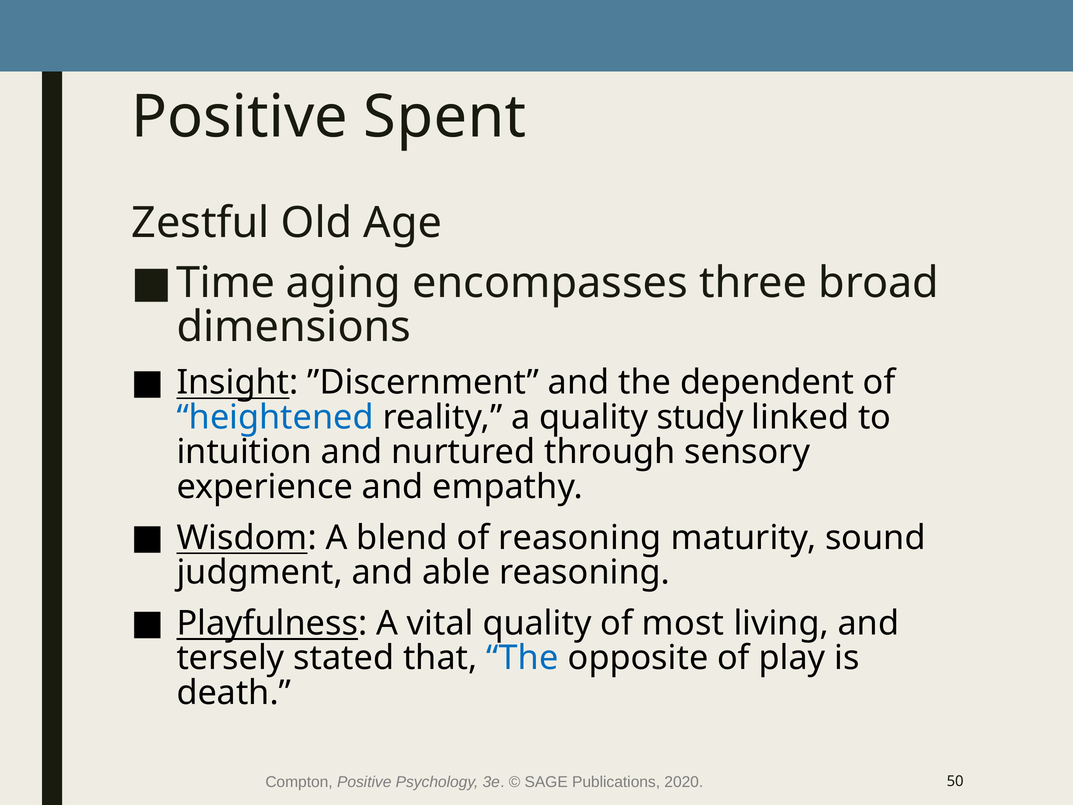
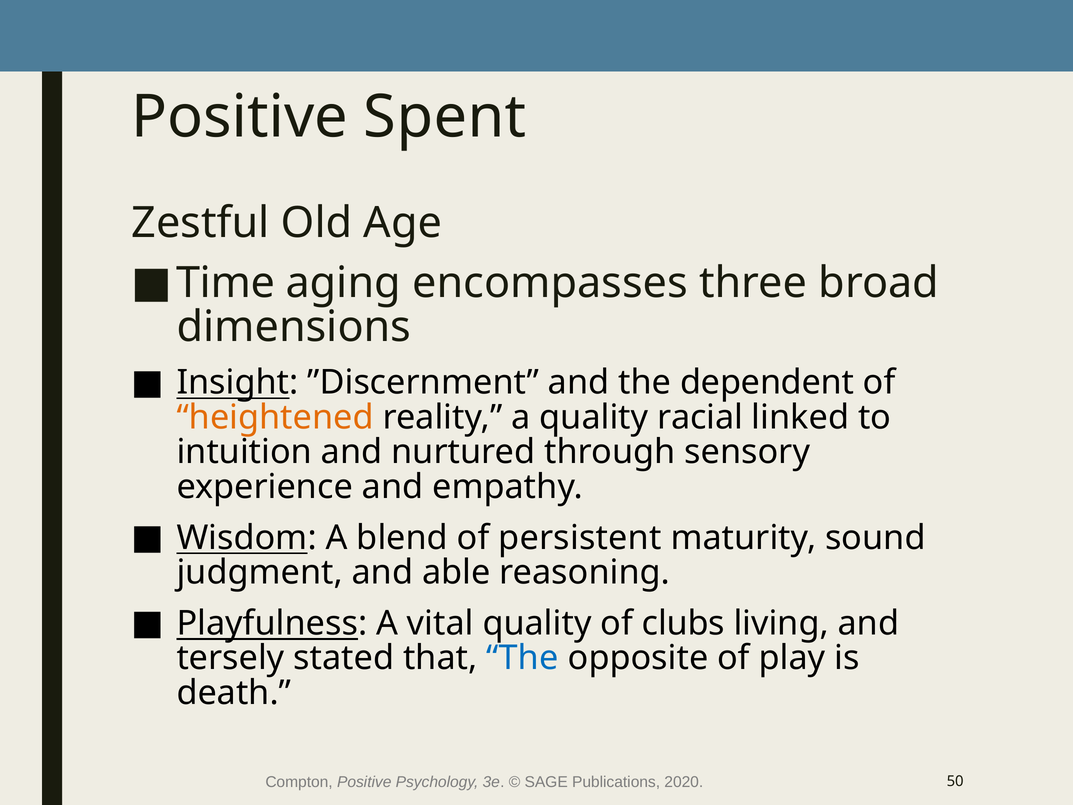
heightened colour: blue -> orange (275, 417)
study: study -> racial (700, 417)
of reasoning: reasoning -> persistent (580, 538)
most: most -> clubs (683, 623)
